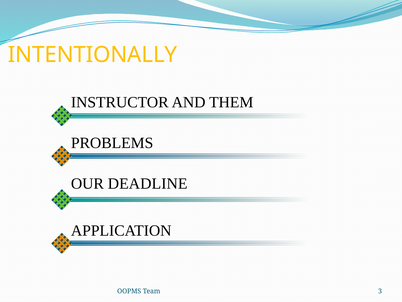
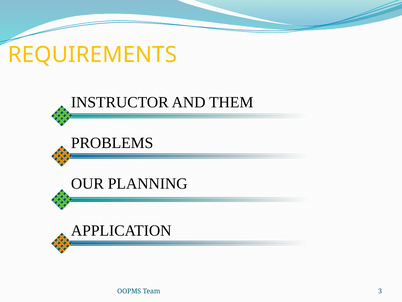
INTENTIONALLY: INTENTIONALLY -> REQUIREMENTS (92, 55)
DEADLINE: DEADLINE -> PLANNING (148, 183)
